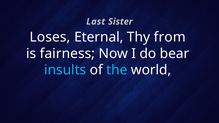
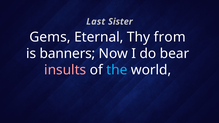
Loses: Loses -> Gems (50, 37)
fairness: fairness -> banners (67, 54)
insults colour: light blue -> pink (65, 70)
